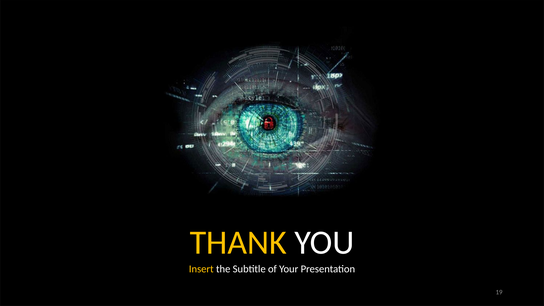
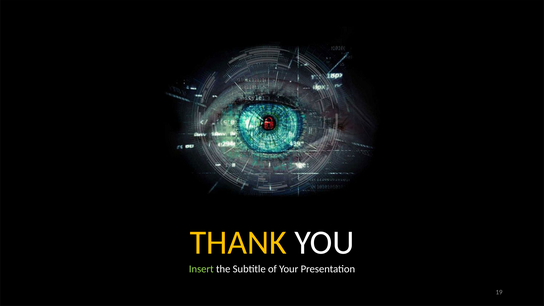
Insert colour: yellow -> light green (201, 269)
